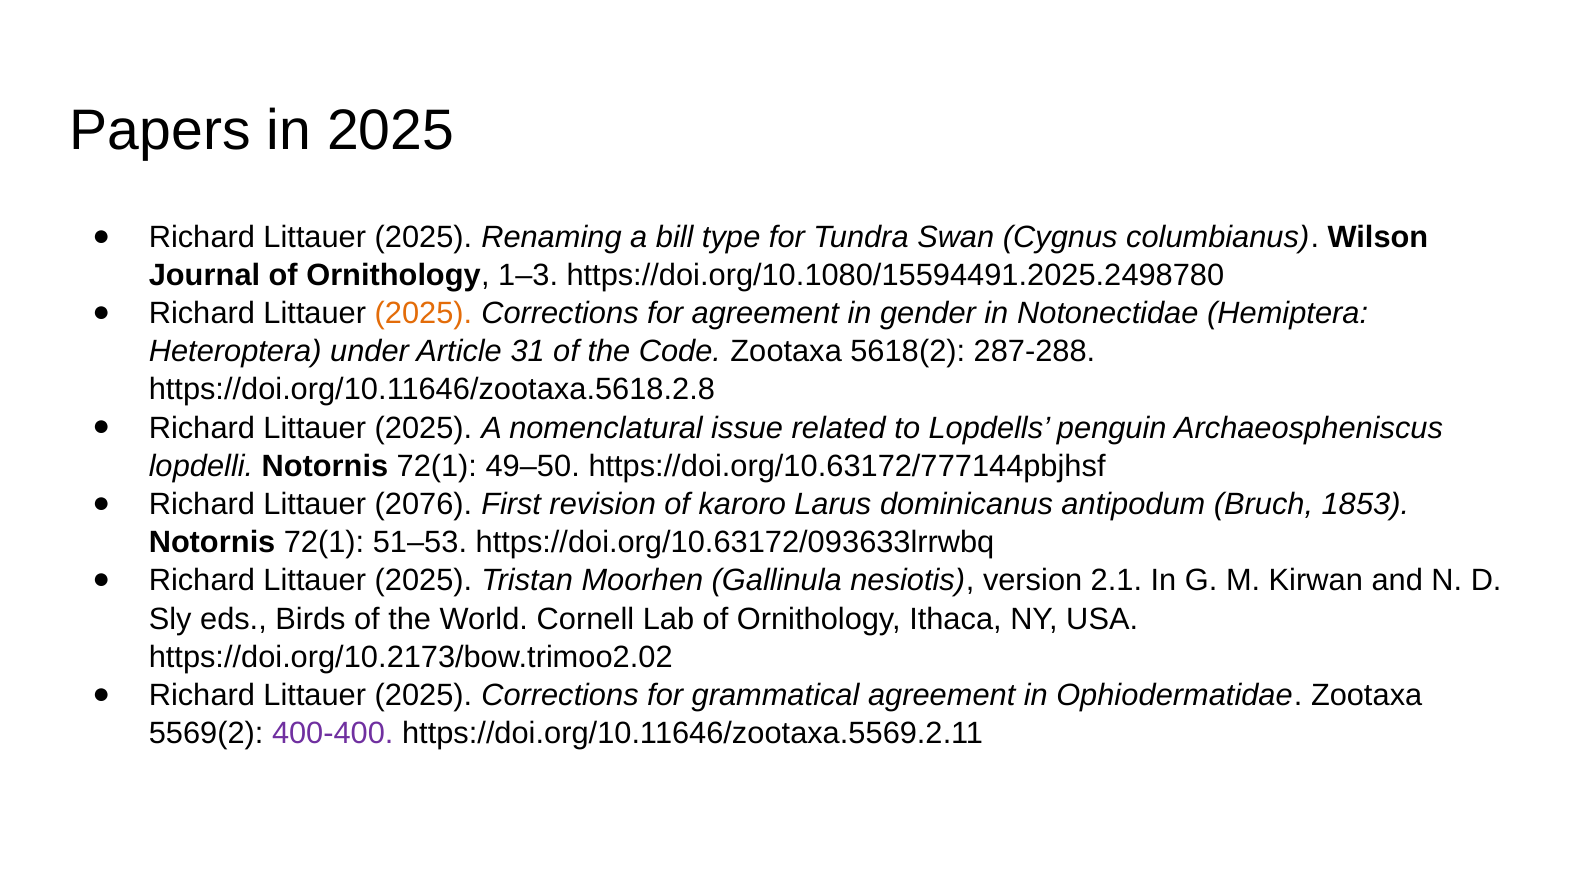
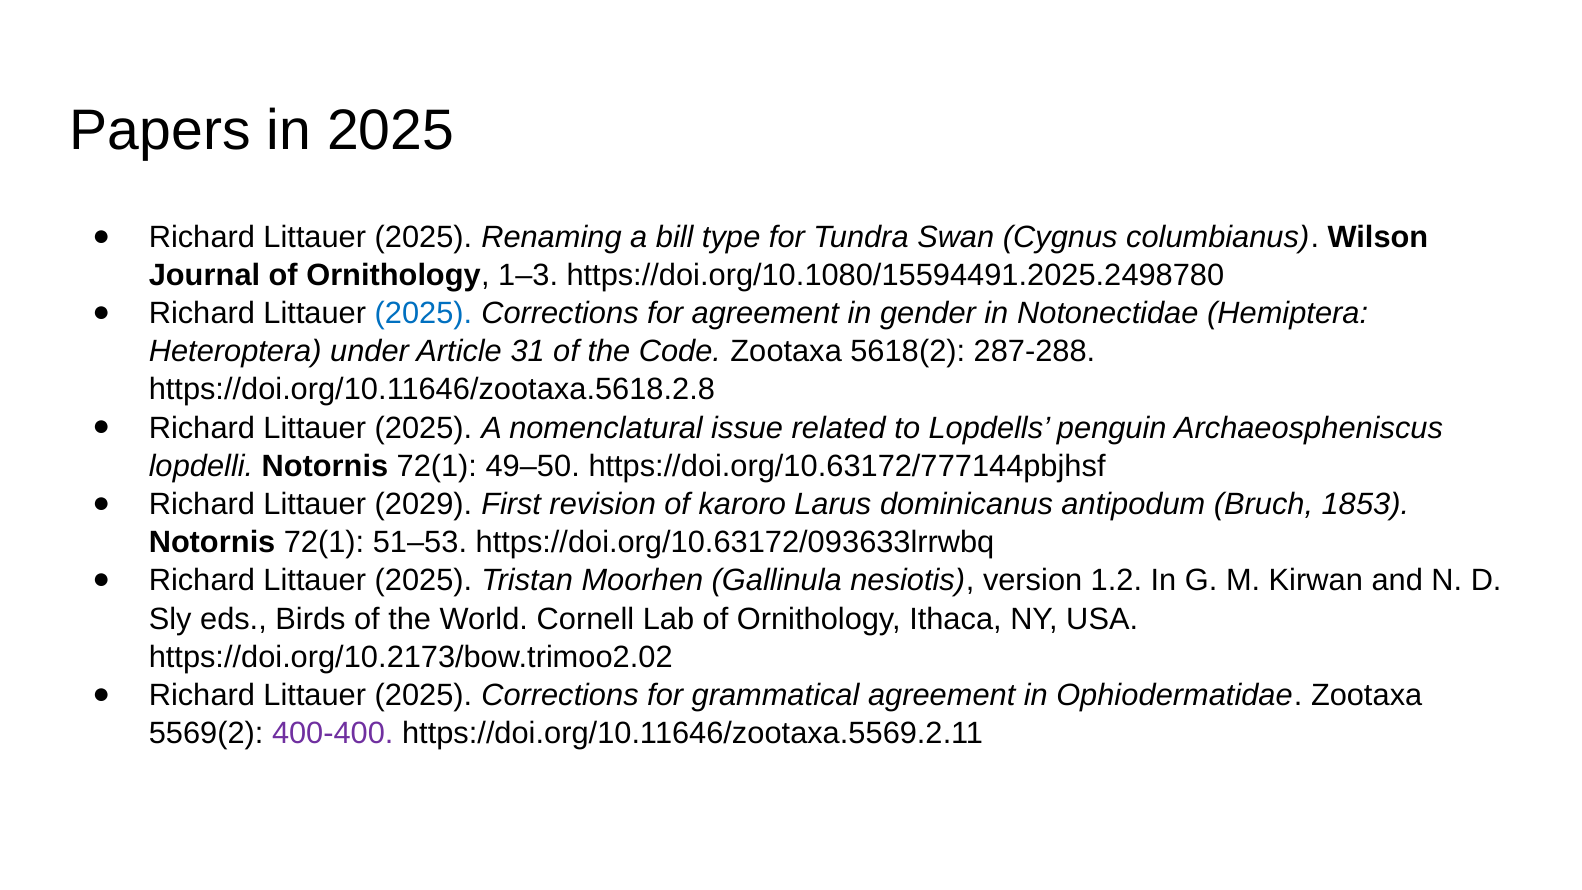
2025 colour: orange -> blue (423, 313)
2076: 2076 -> 2029 (423, 504)
2.1: 2.1 -> 1.2 (1116, 581)
